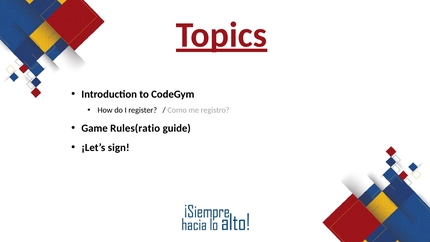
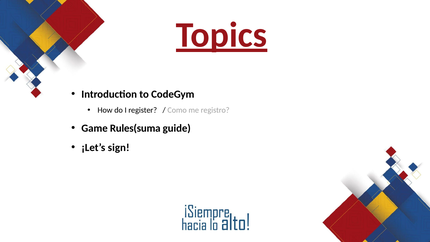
Rules(ratio: Rules(ratio -> Rules(suma (135, 128)
